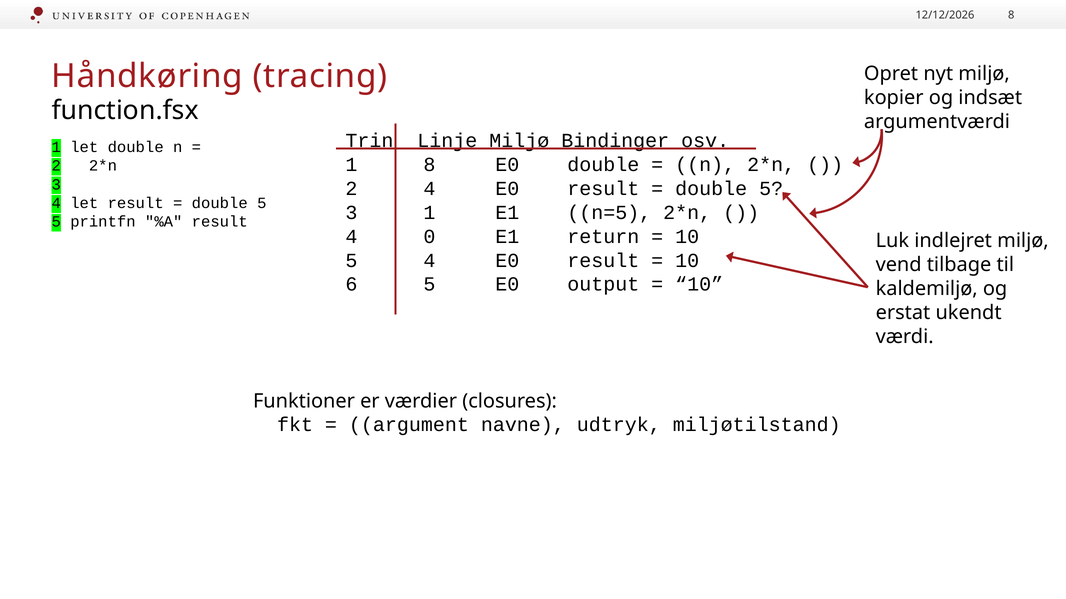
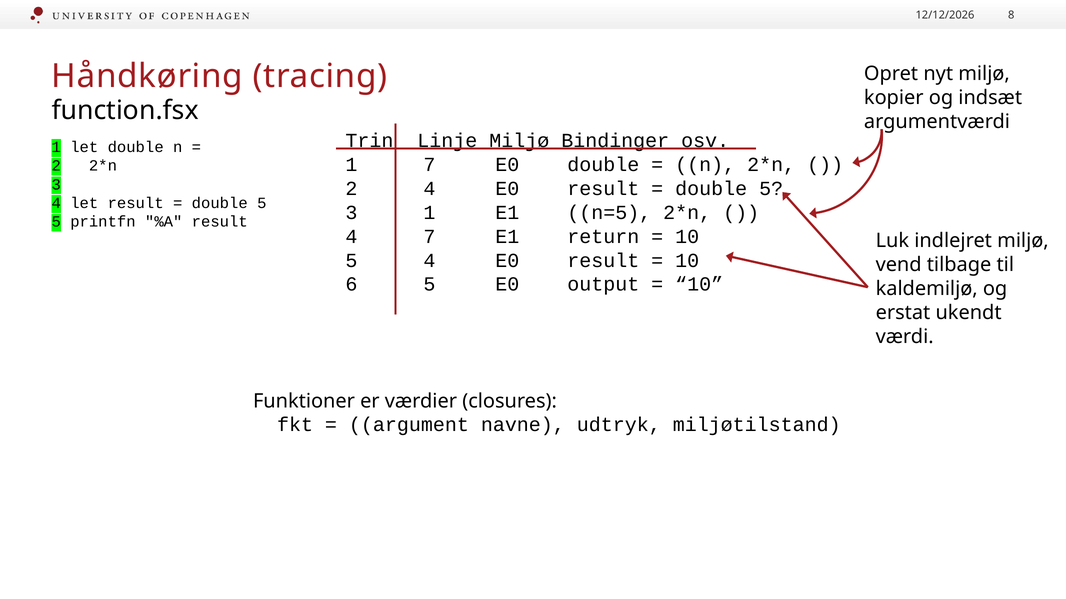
1 8: 8 -> 7 (429, 165)
4 0: 0 -> 7 (429, 237)
